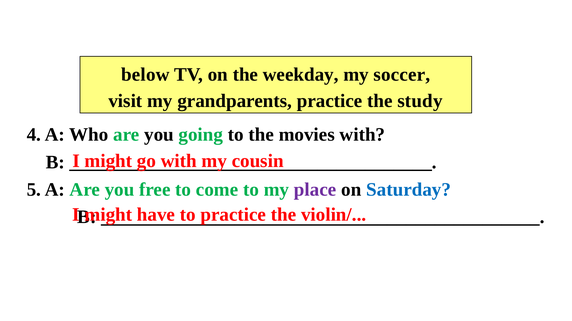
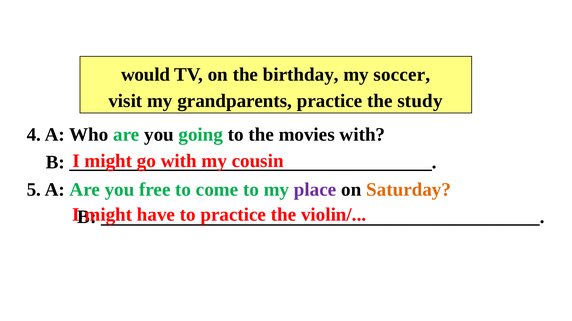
below: below -> would (146, 75)
weekday: weekday -> birthday (301, 75)
Saturday colour: blue -> orange (409, 190)
